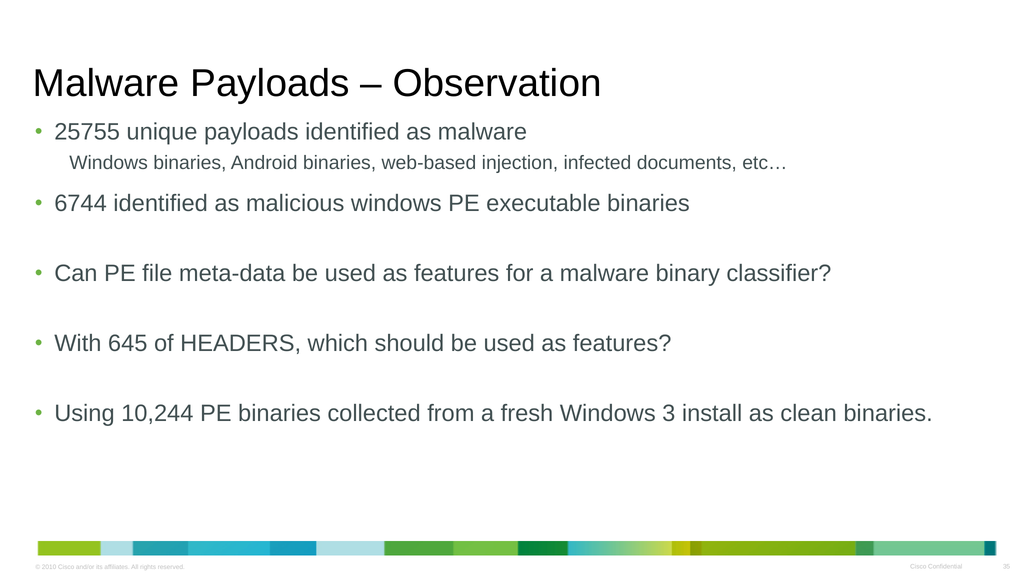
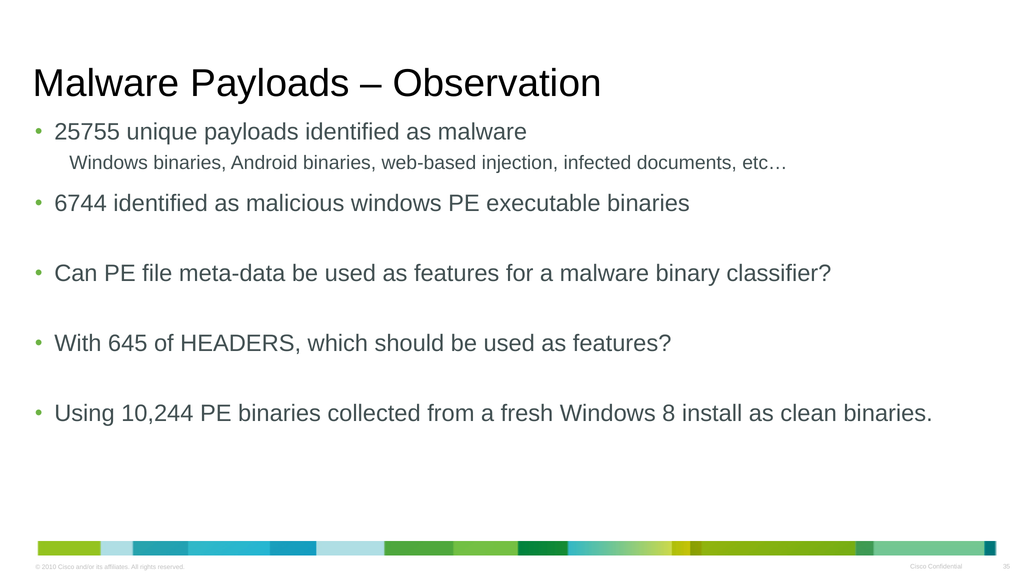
3: 3 -> 8 (669, 413)
